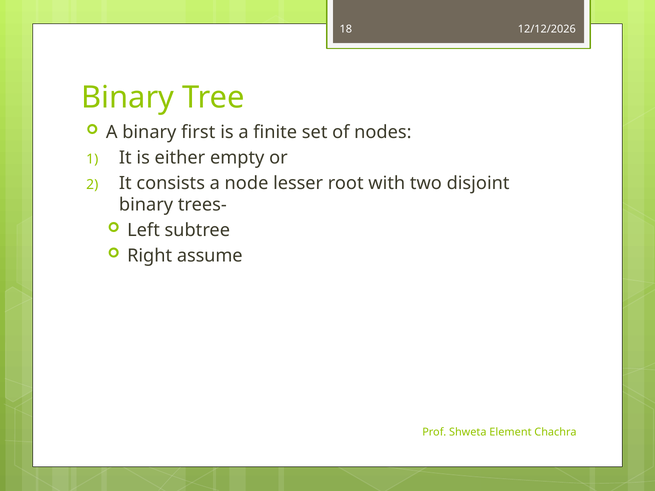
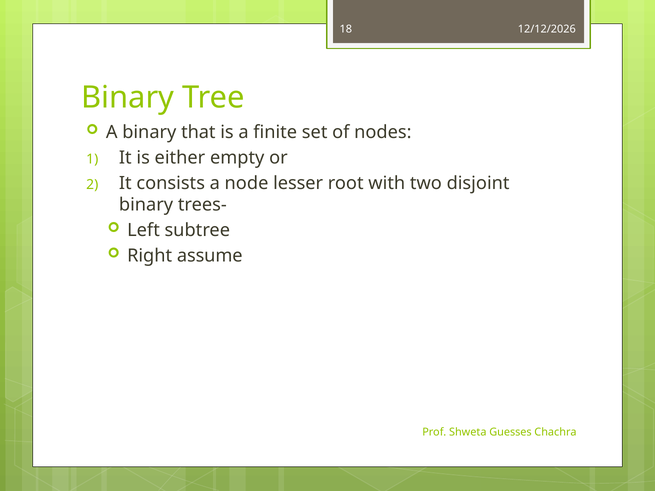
first: first -> that (198, 132)
Element: Element -> Guesses (511, 432)
